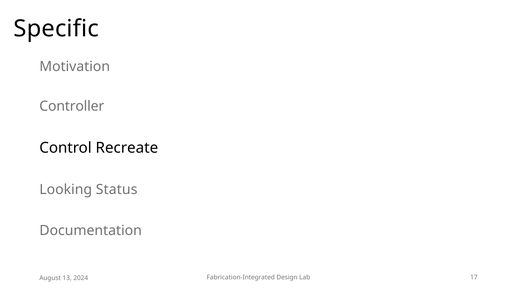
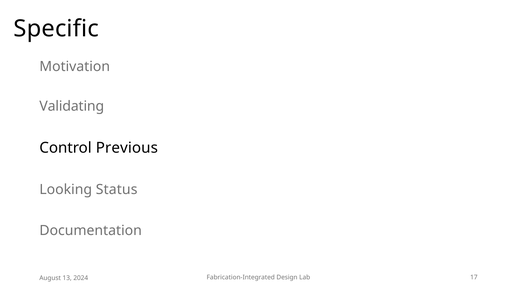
Controller: Controller -> Validating (72, 106)
Recreate: Recreate -> Previous (127, 148)
